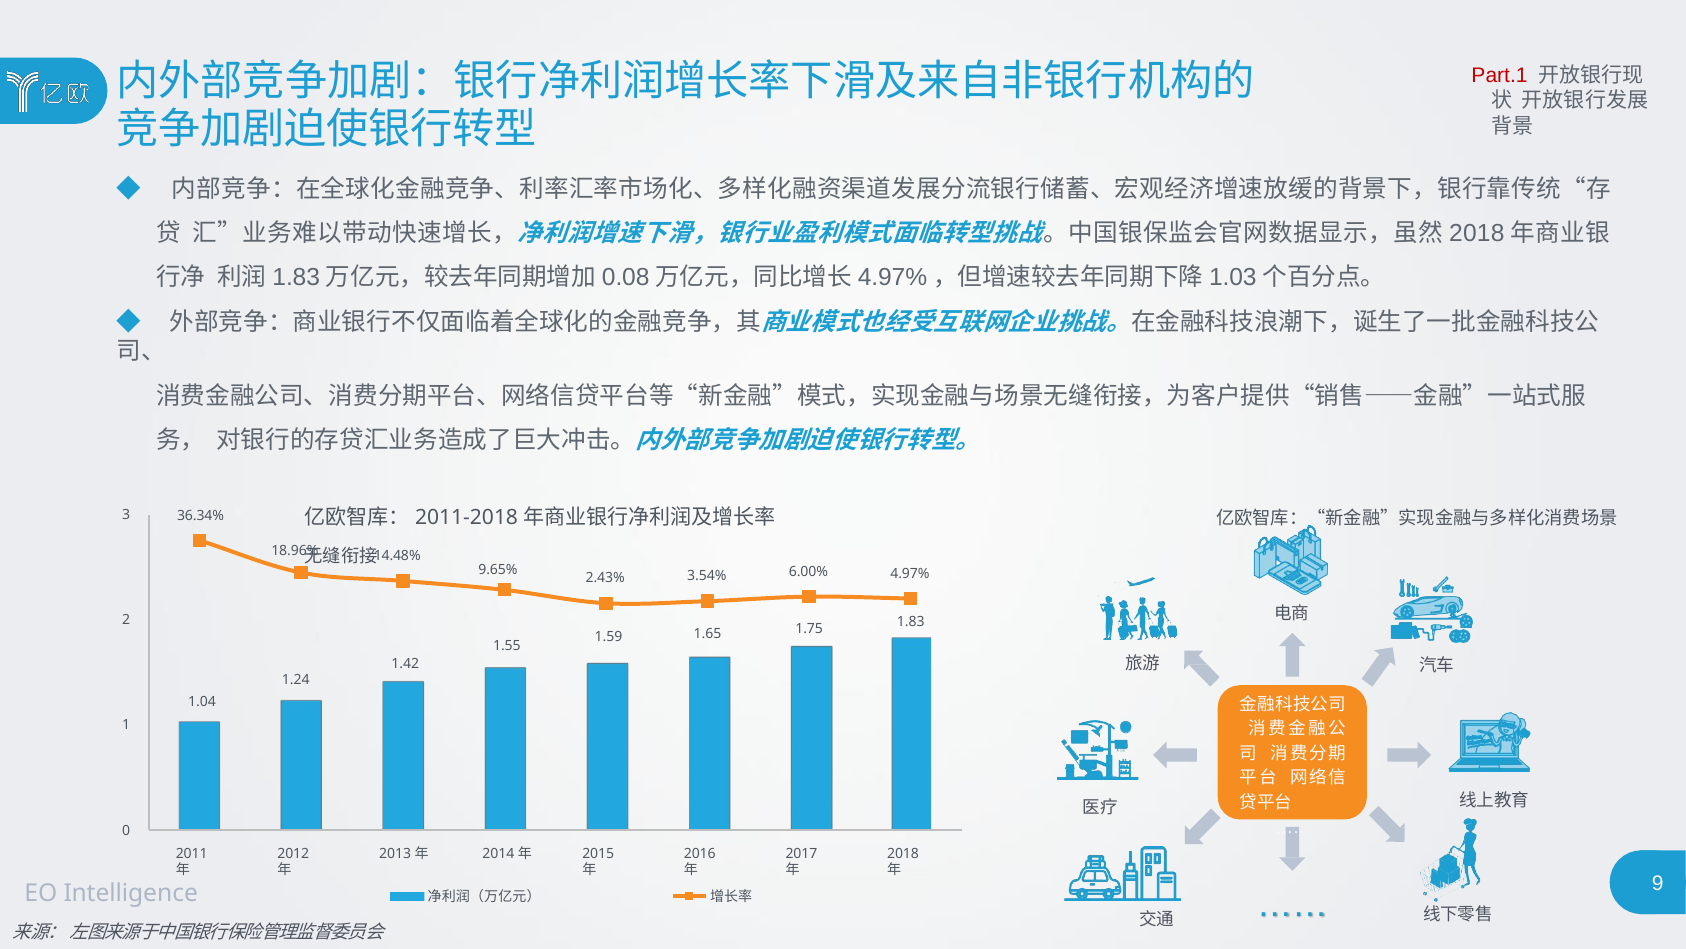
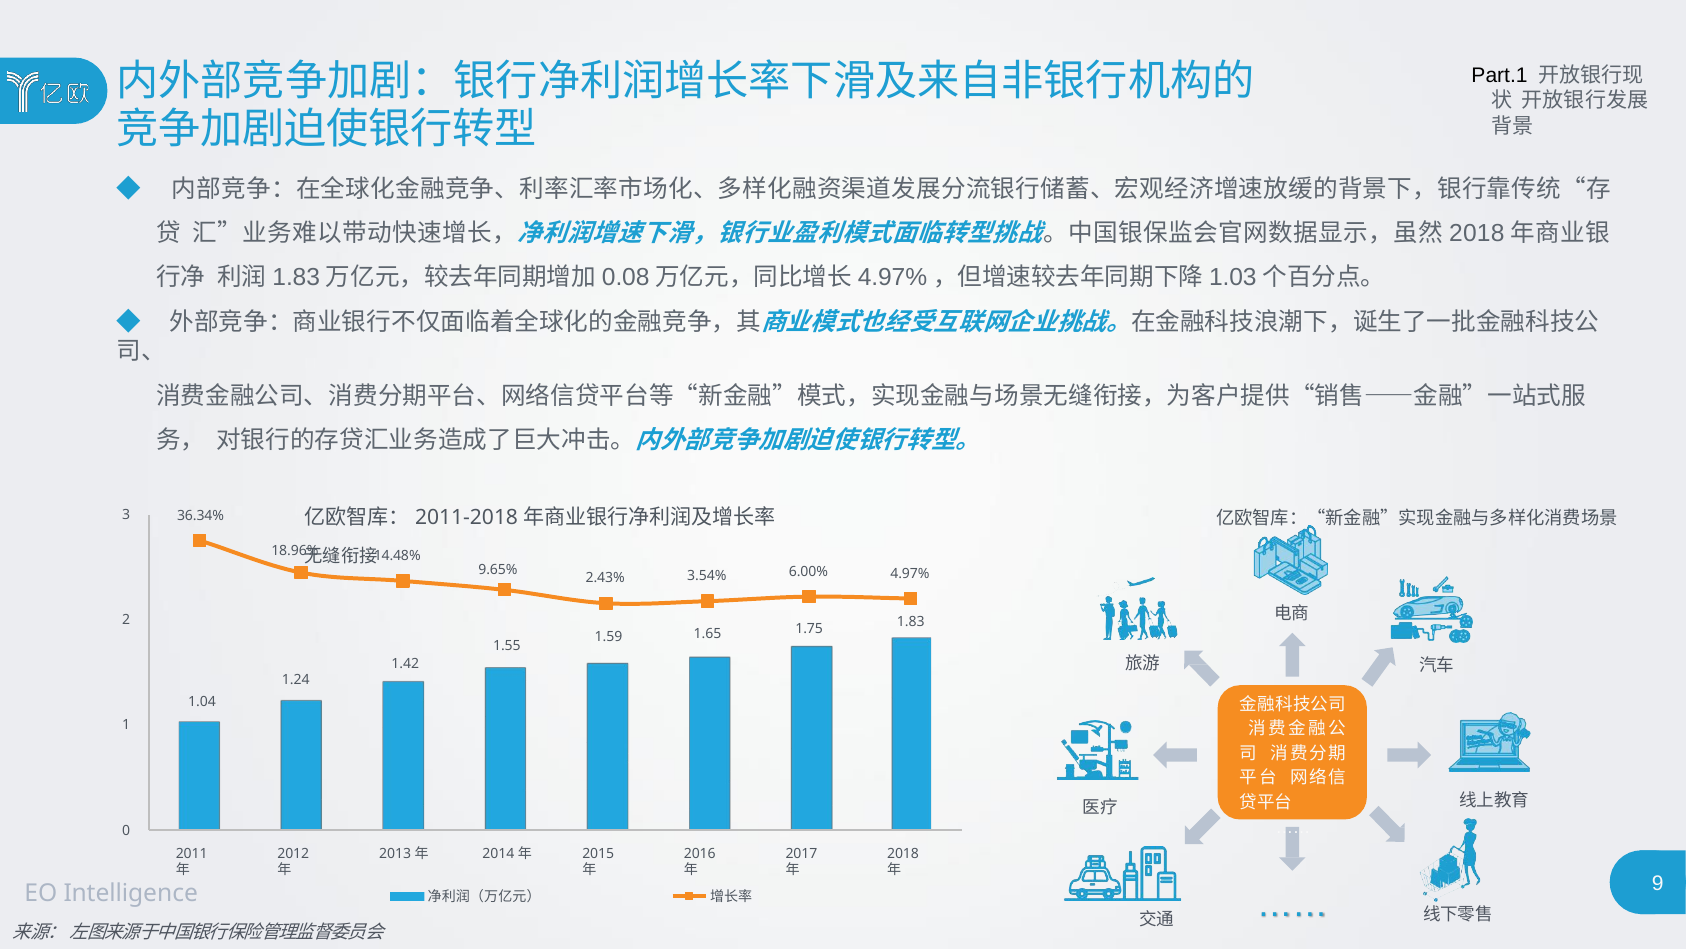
Part.1 colour: red -> black (1500, 75)
